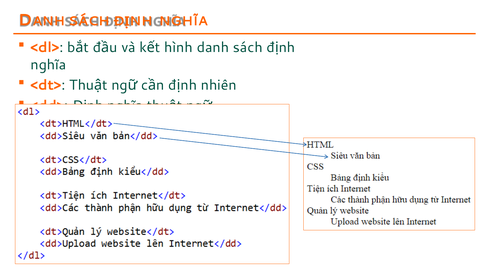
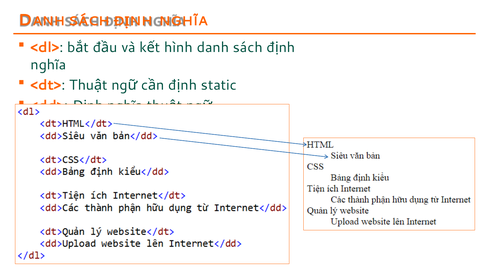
nhiên: nhiên -> static (219, 85)
